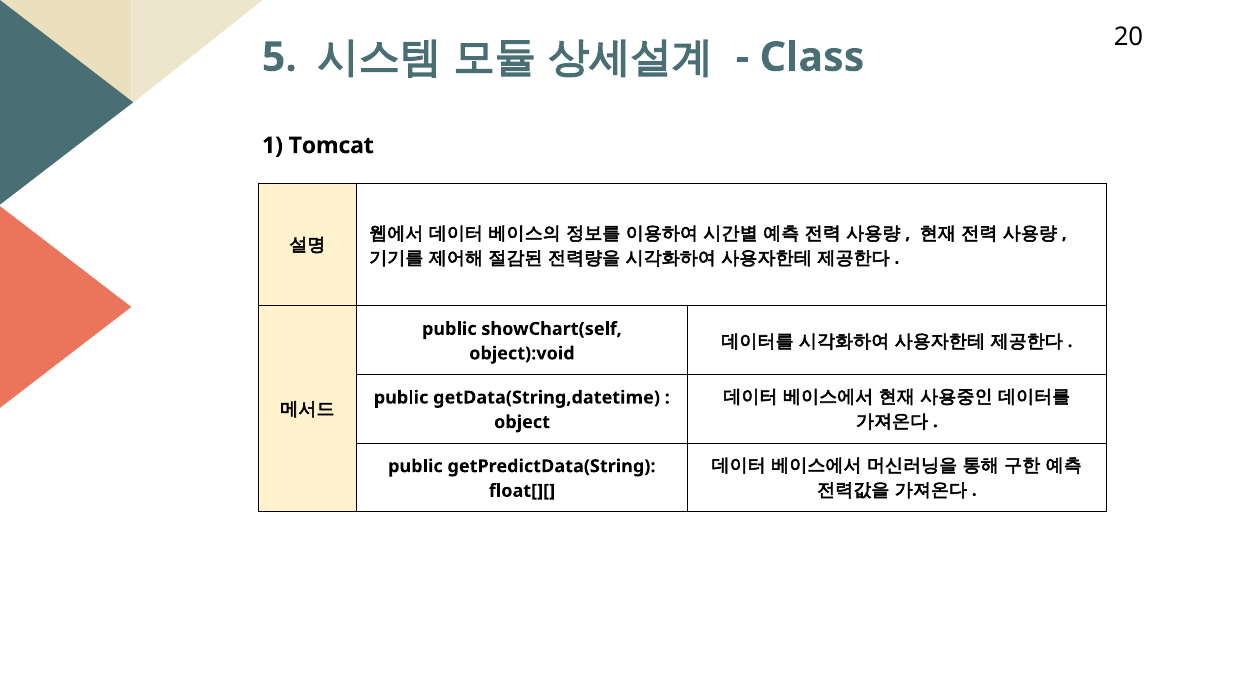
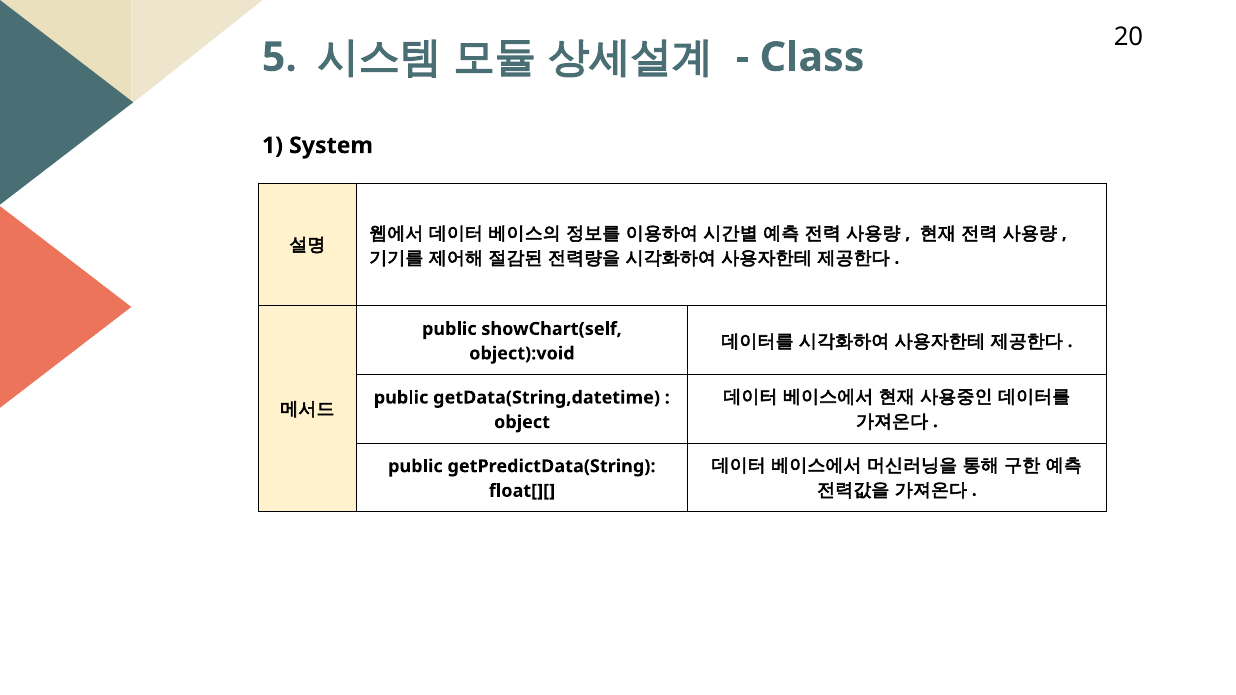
Tomcat: Tomcat -> System (331, 146)
